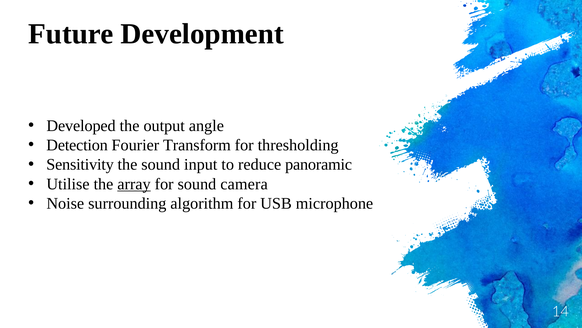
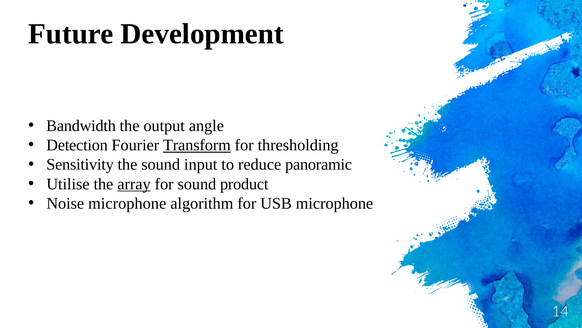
Developed: Developed -> Bandwidth (81, 125)
Transform underline: none -> present (197, 145)
camera: camera -> product (244, 184)
Noise surrounding: surrounding -> microphone (127, 203)
